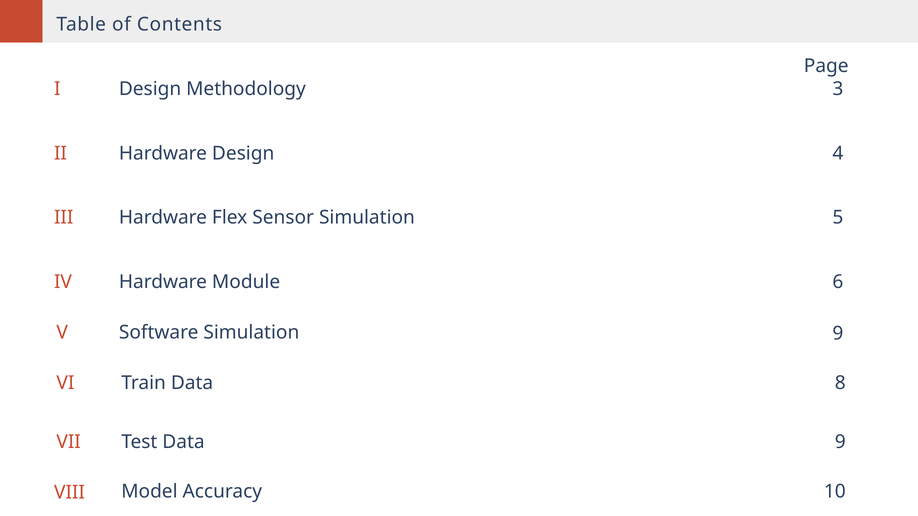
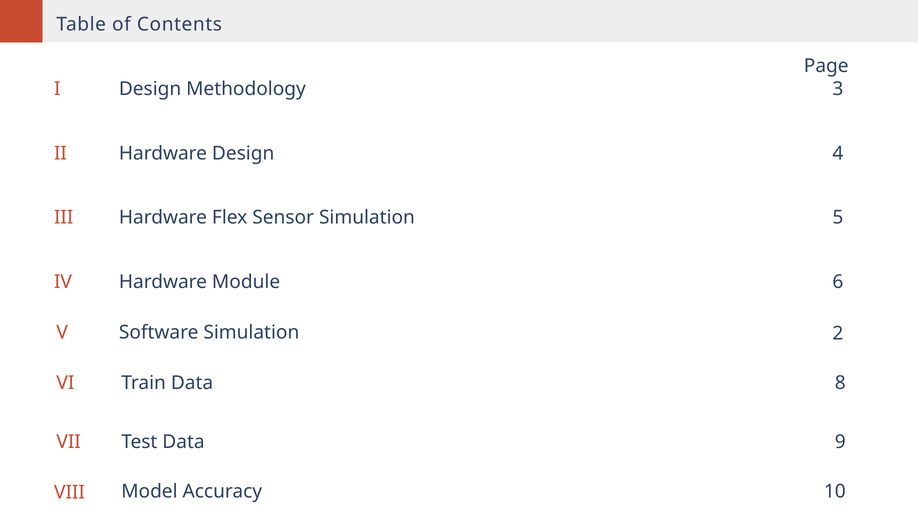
Simulation 9: 9 -> 2 (838, 333)
